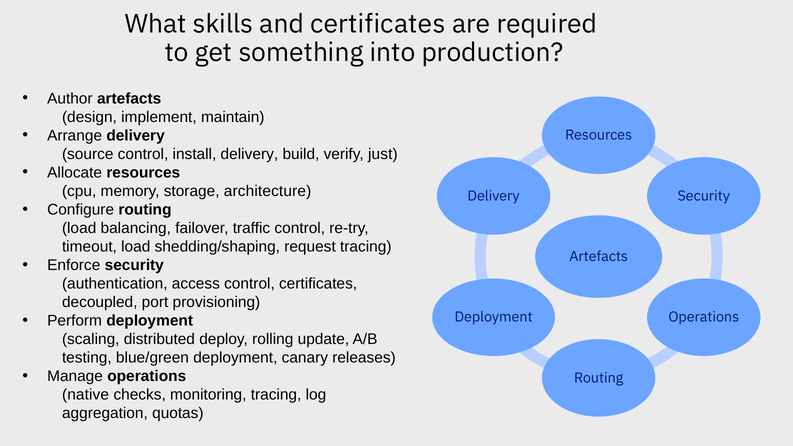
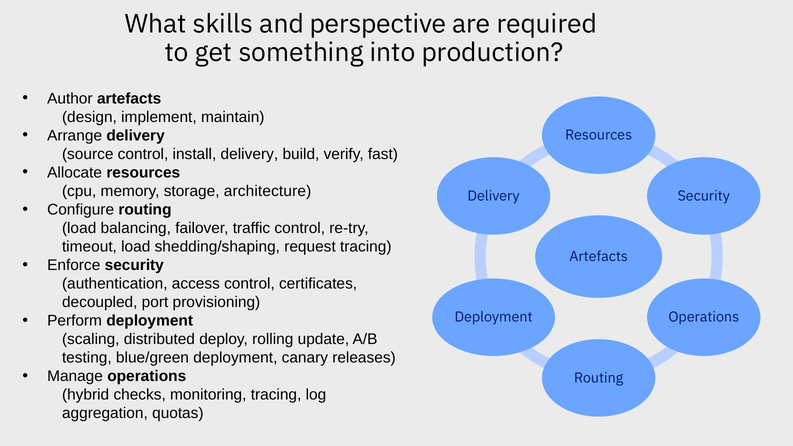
and certificates: certificates -> perspective (378, 24)
just: just -> fast (383, 154)
native: native -> hybrid (86, 395)
